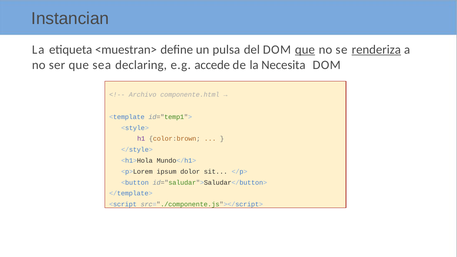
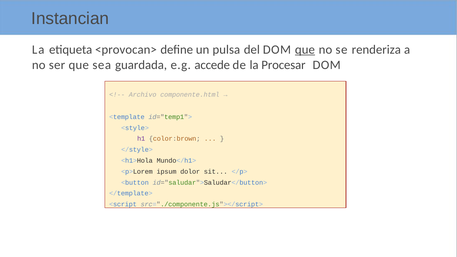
<muestran>: <muestran> -> <provocan> (126, 50)
renderiza underline: present -> none (376, 50)
declaring: declaring -> guardada (141, 65)
Necesita: Necesita -> Procesar (283, 65)
